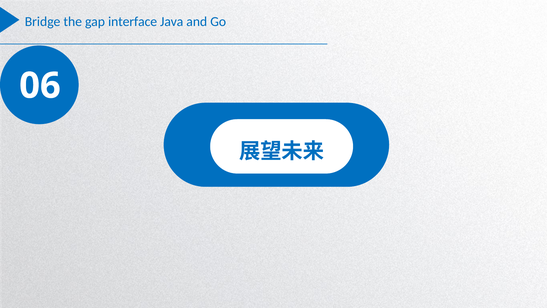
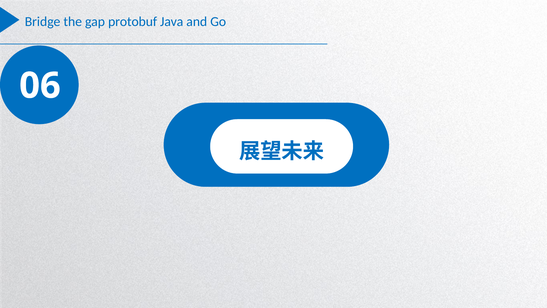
interface: interface -> protobuf (133, 22)
